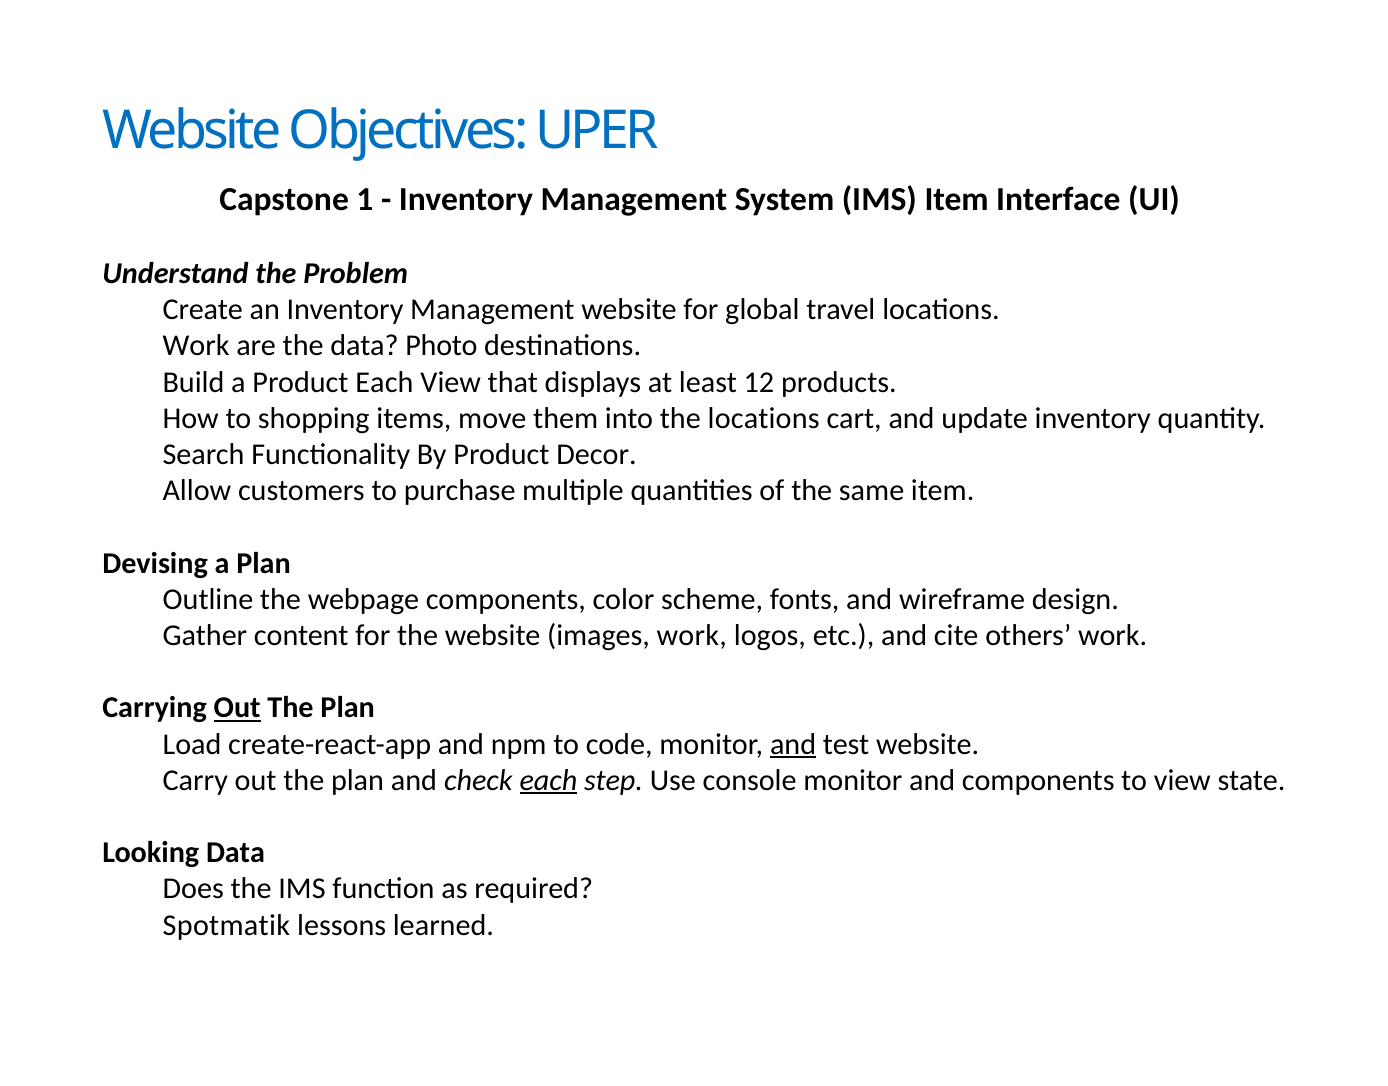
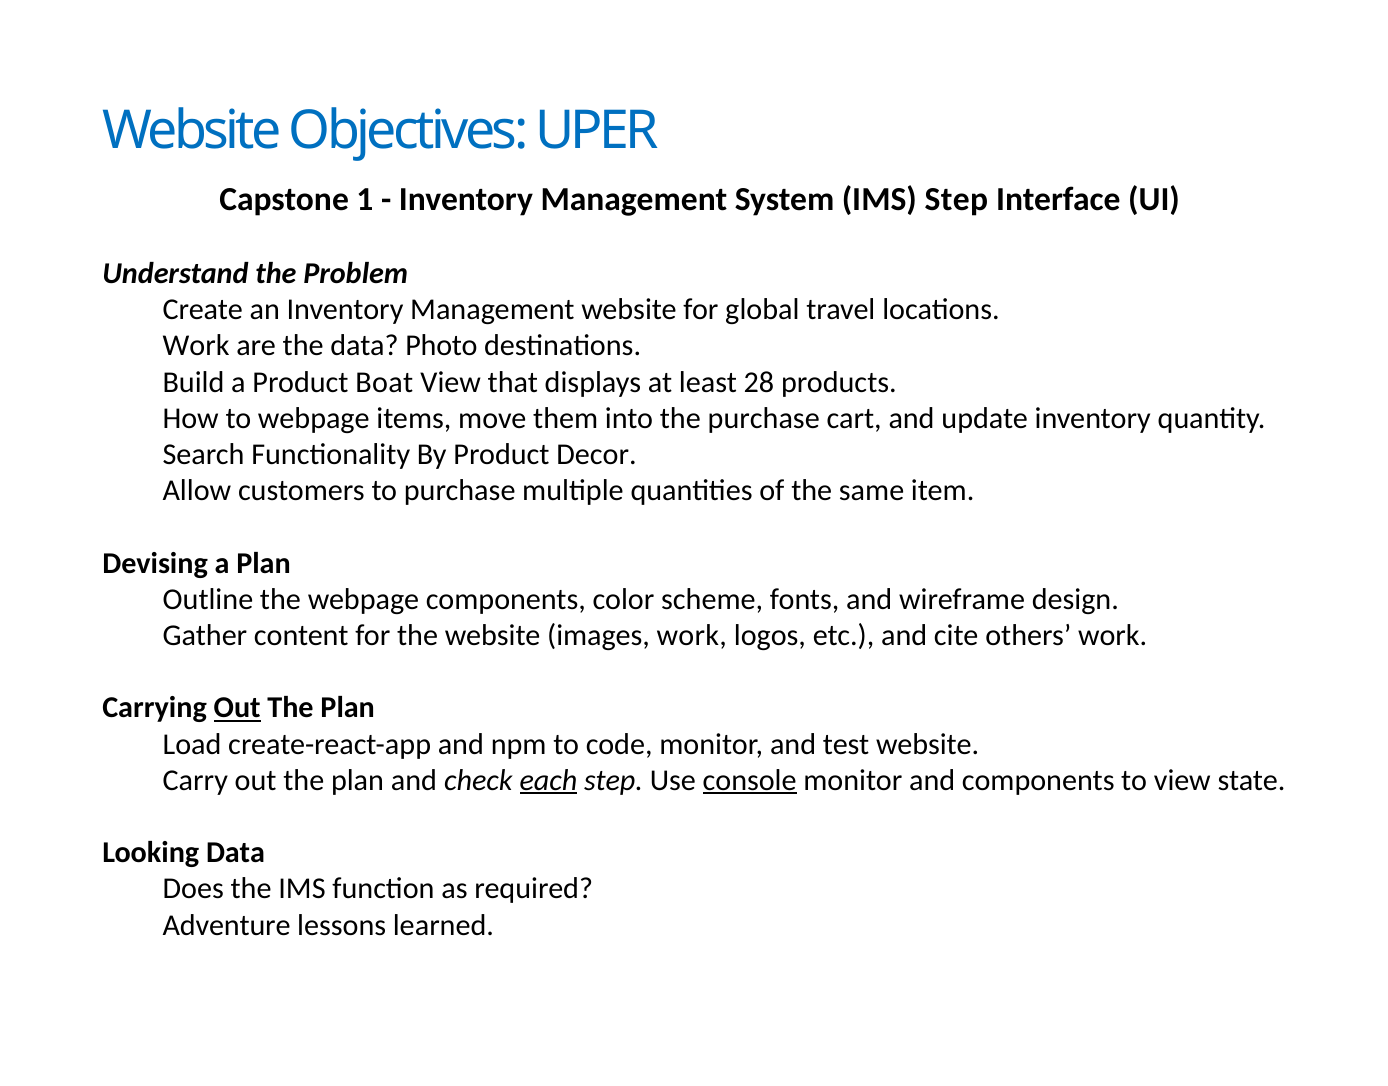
IMS Item: Item -> Step (956, 199)
Product Each: Each -> Boat (384, 382)
12: 12 -> 28 (759, 382)
to shopping: shopping -> webpage (314, 418)
the locations: locations -> purchase (764, 418)
and underline: present -> none (793, 744)
console underline: none -> present (750, 781)
Spotmatik: Spotmatik -> Adventure (227, 925)
